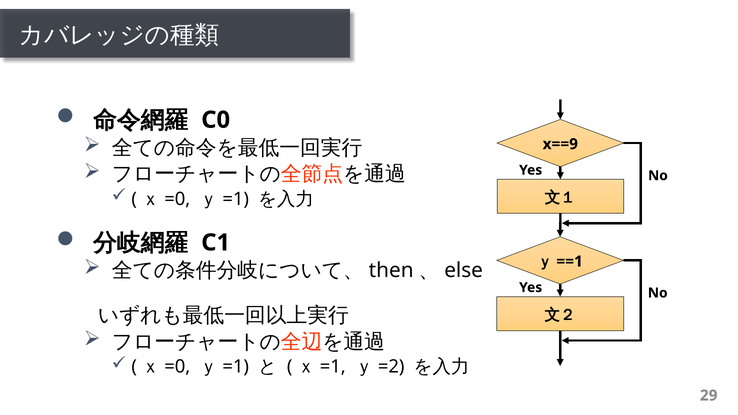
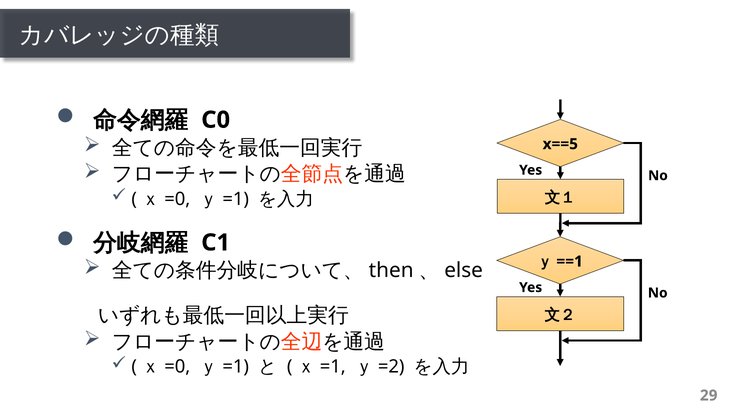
x==9: x==9 -> x==5 (560, 144)
